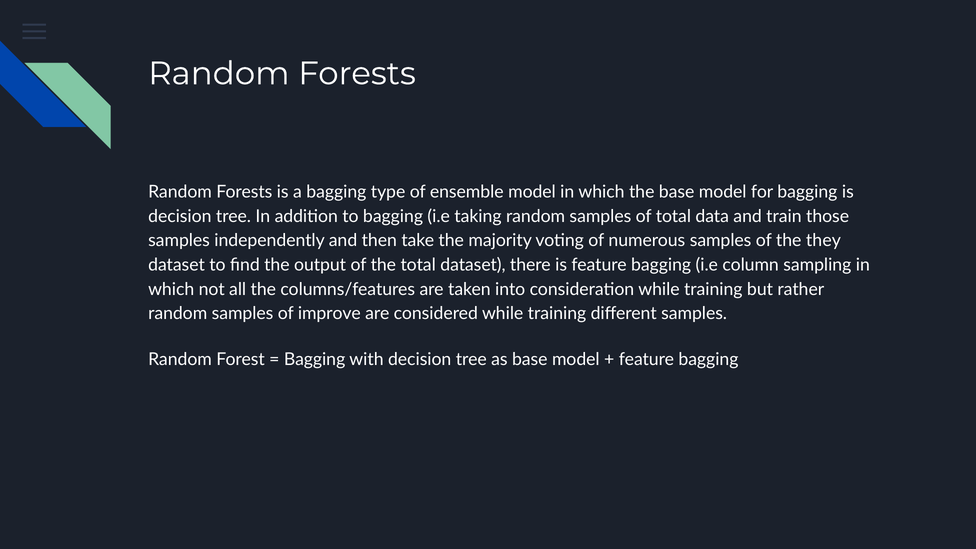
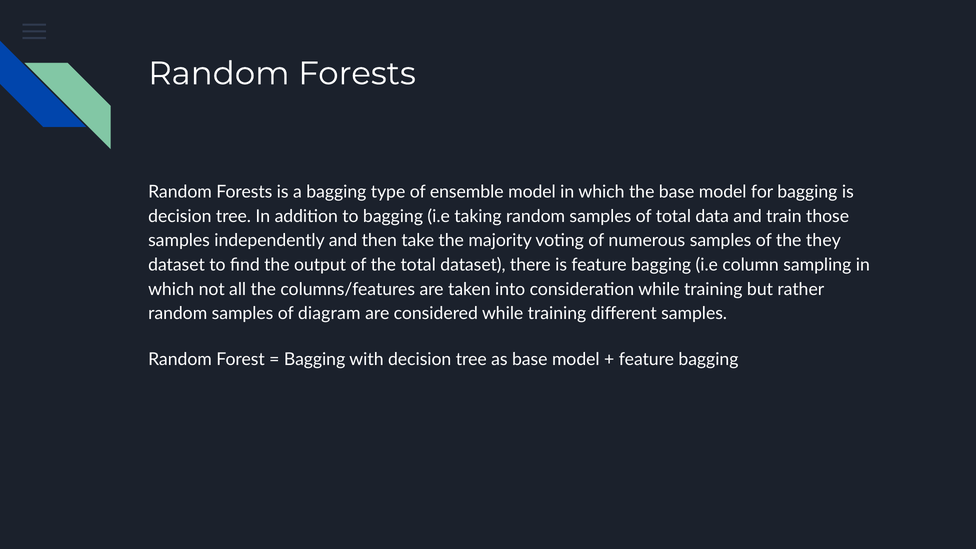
improve: improve -> diagram (329, 314)
